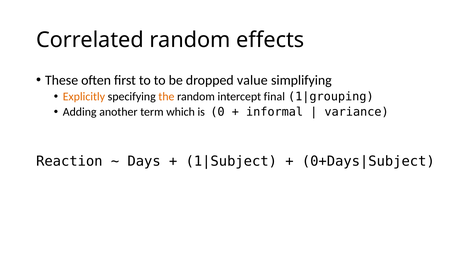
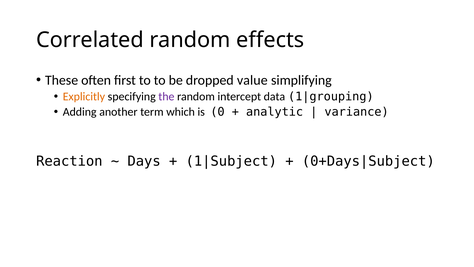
the colour: orange -> purple (166, 96)
final: final -> data (274, 96)
informal: informal -> analytic (275, 112)
